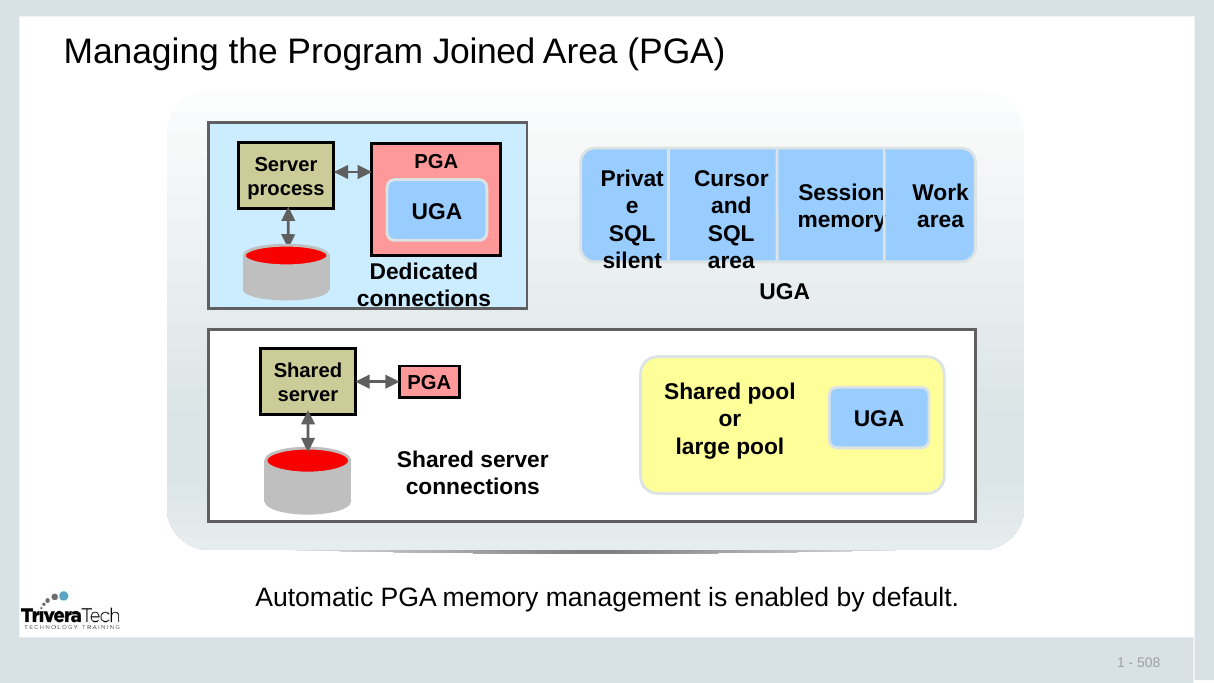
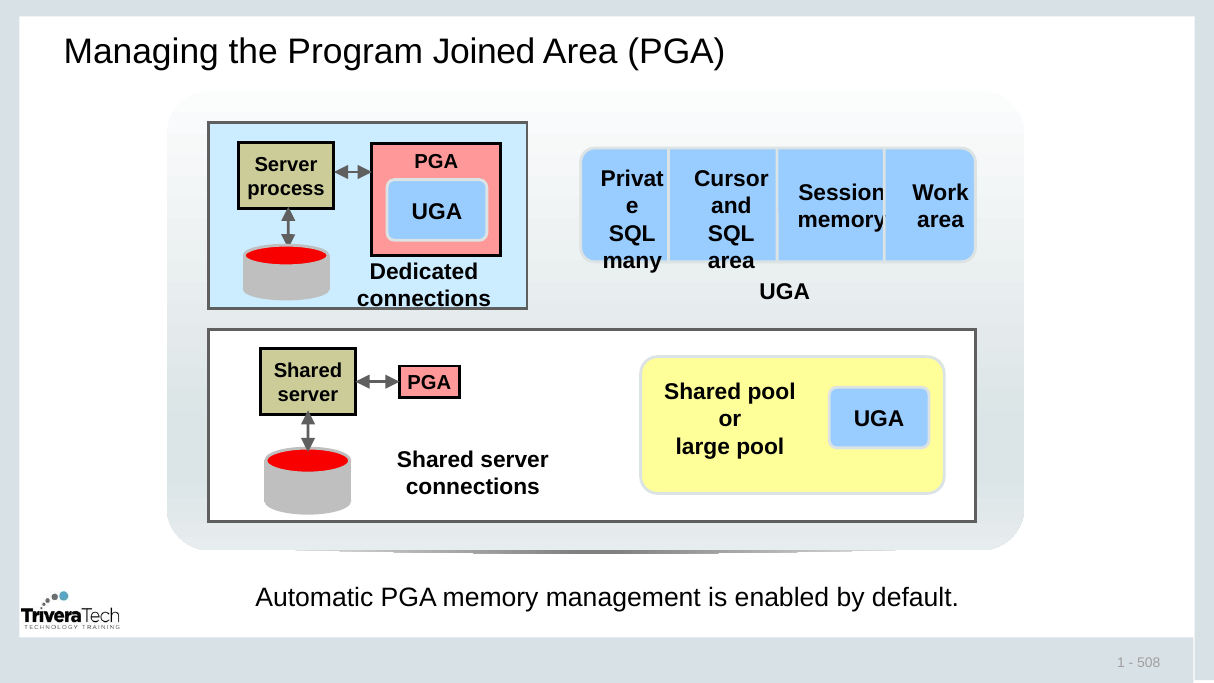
silent: silent -> many (632, 261)
